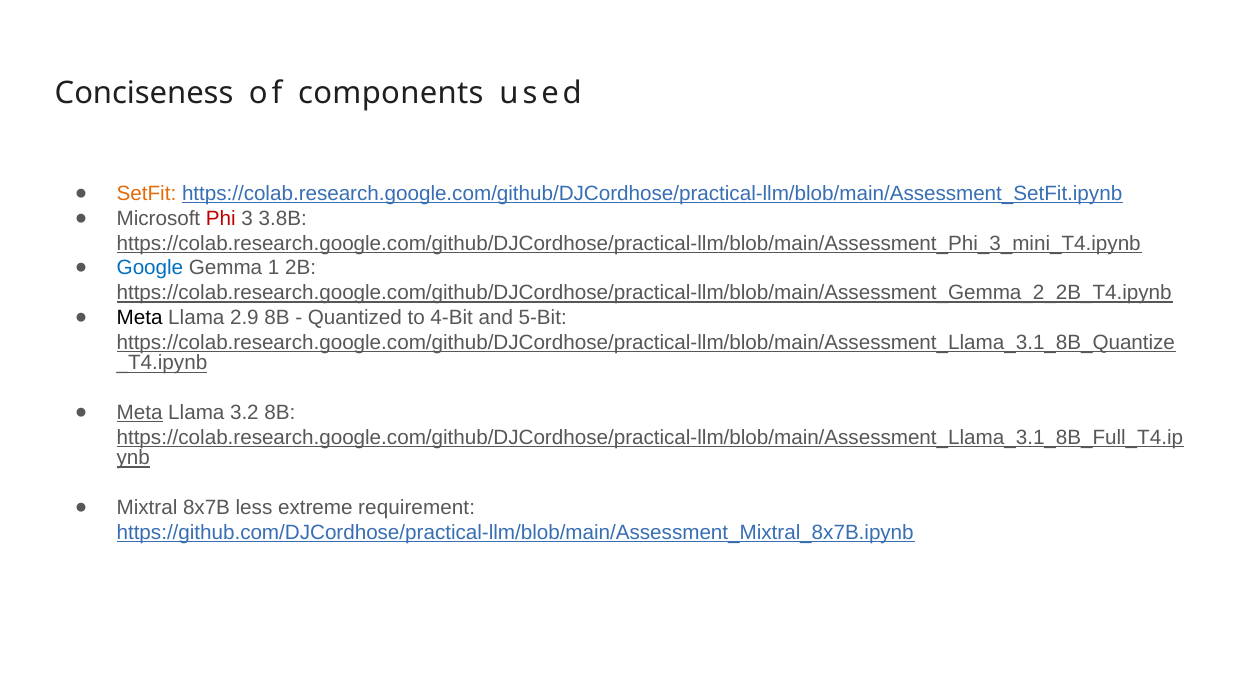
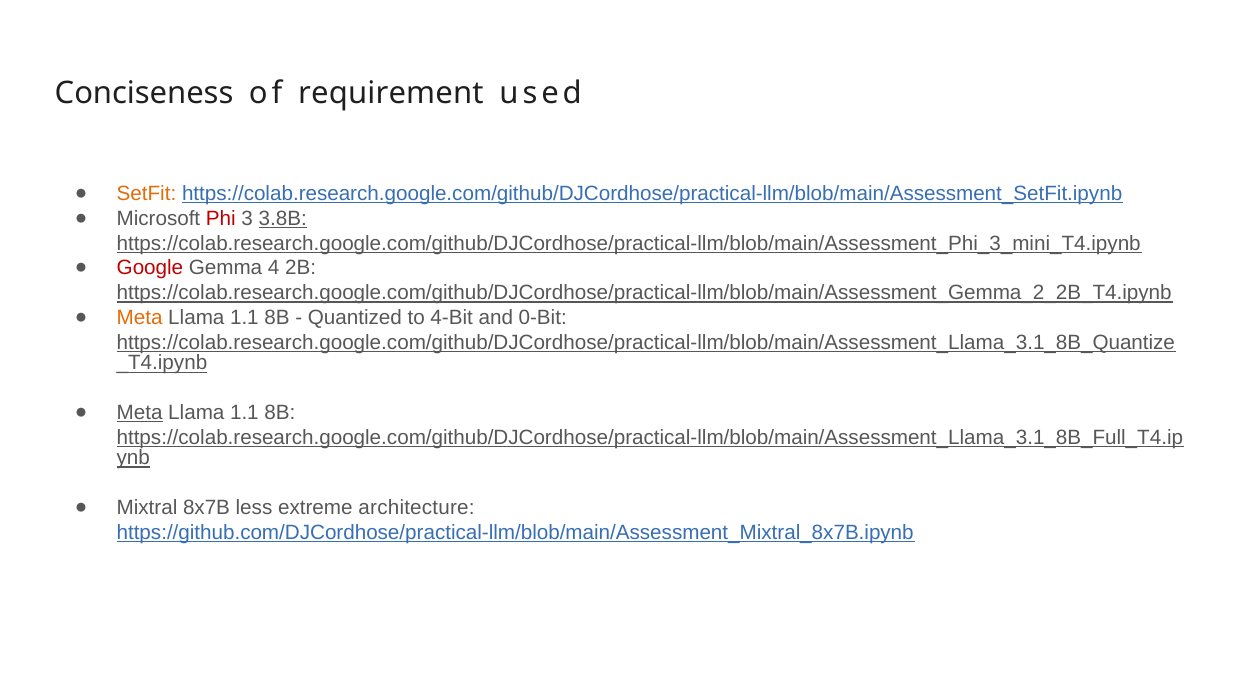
components: components -> requirement (391, 94)
3.8B underline: none -> present (283, 218)
Google colour: blue -> red (150, 268)
1: 1 -> 4 (274, 268)
Meta colour: black -> orange (140, 318)
2.9: 2.9 -> 1.1 (244, 318)
5-Bit: 5-Bit -> 0-Bit (543, 318)
3.2: 3.2 -> 1.1 (244, 413)
requirement: requirement -> architecture (417, 507)
